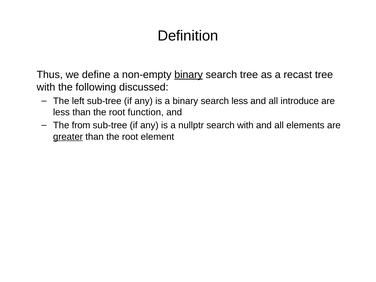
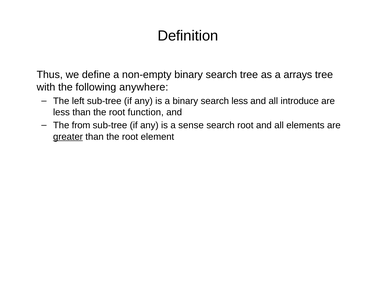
binary underline: present -> none (189, 75)
recast: recast -> arrays (298, 75)
discussed: discussed -> anywhere (144, 87)
nullptr: nullptr -> sense (191, 125)
search with: with -> root (245, 125)
